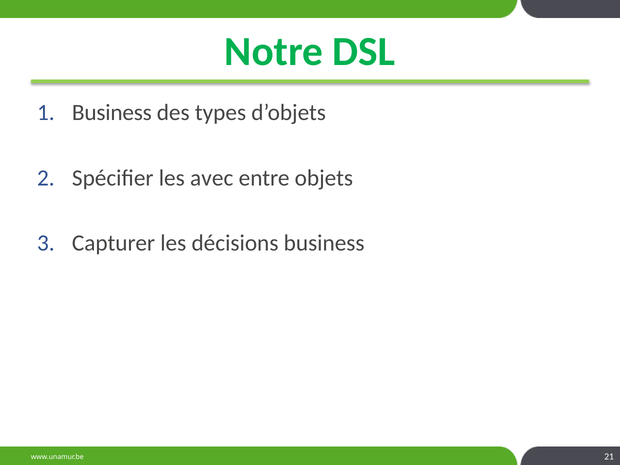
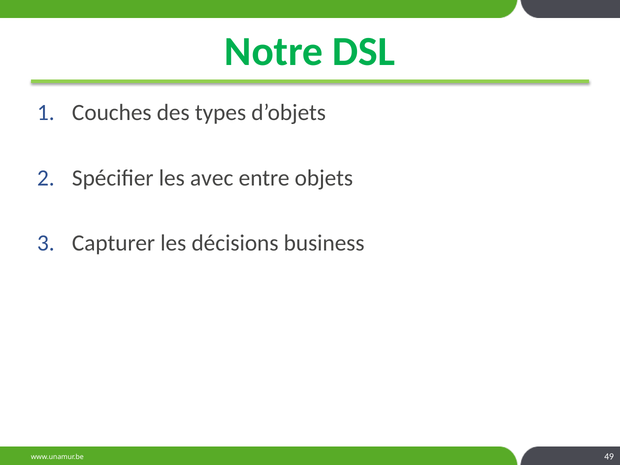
Business: Business -> Couches (112, 113)
21: 21 -> 49 (609, 456)
